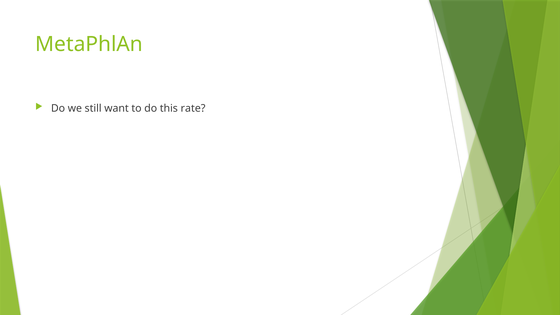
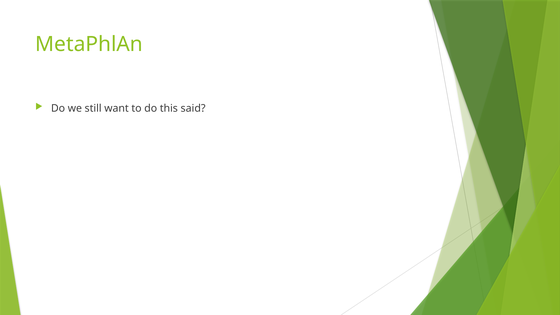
rate: rate -> said (193, 108)
